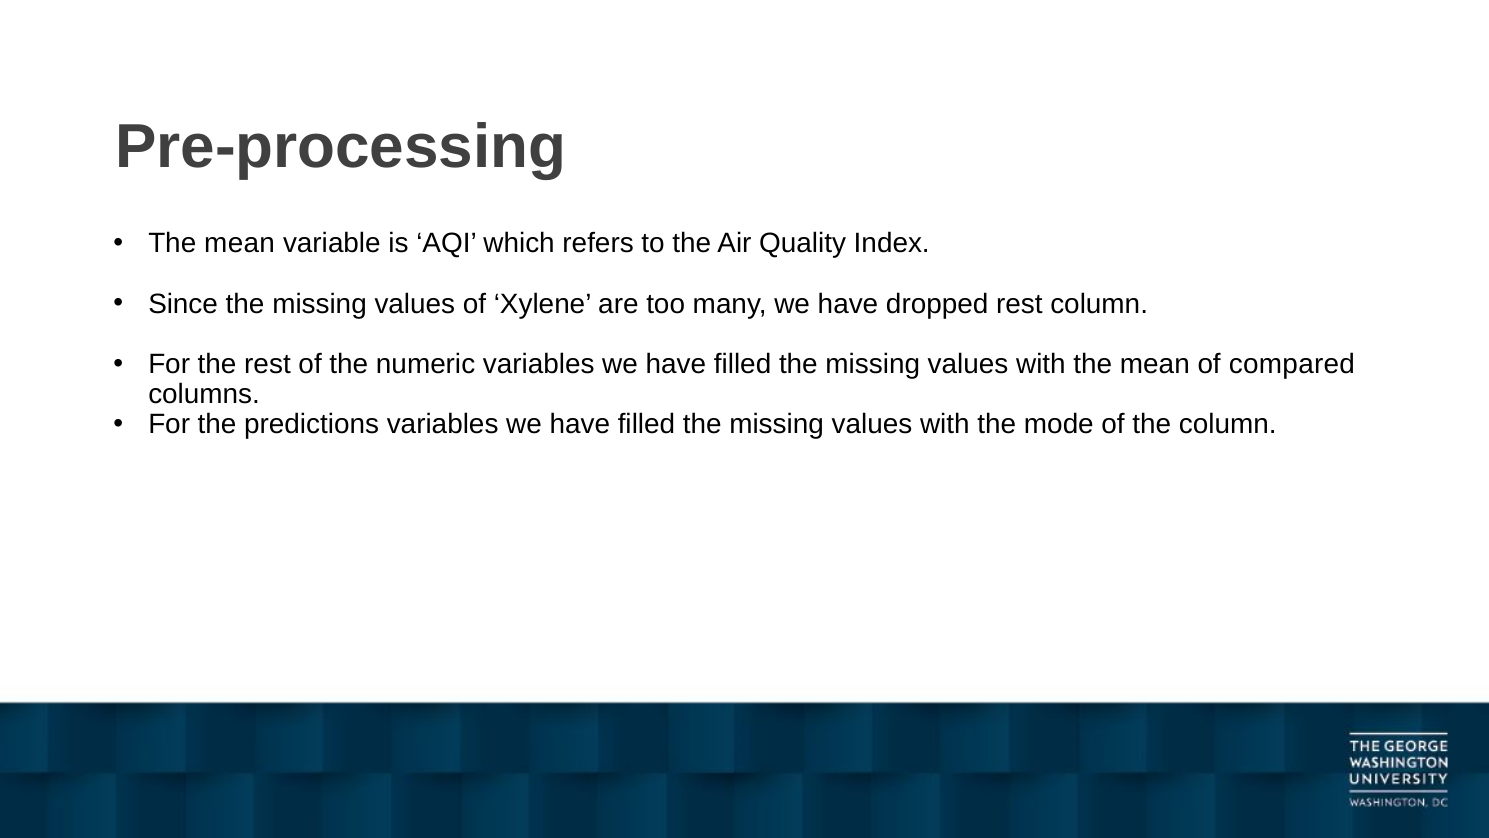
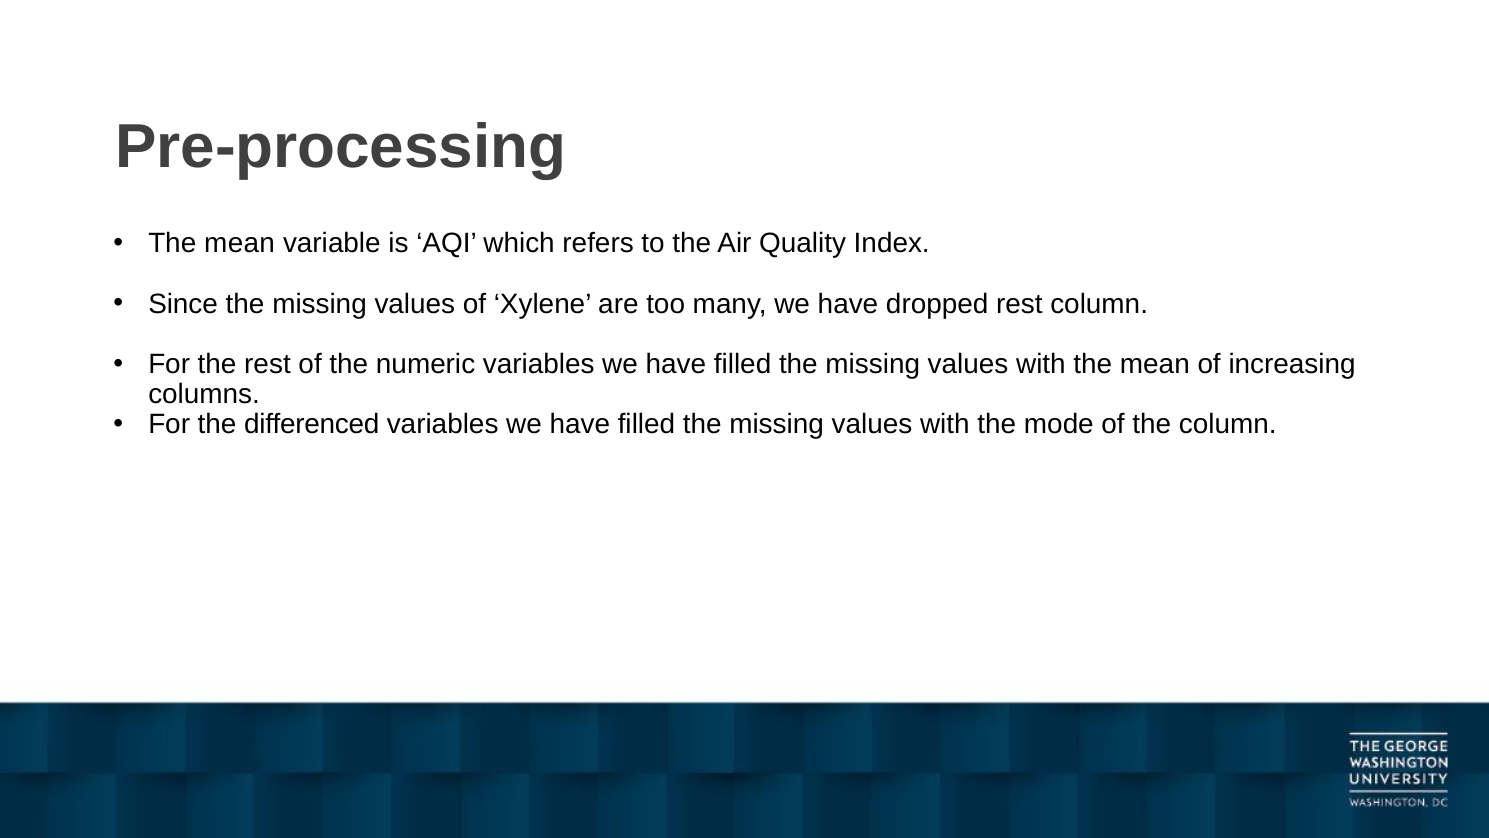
compared: compared -> increasing (1292, 364)
predictions: predictions -> differenced (312, 424)
